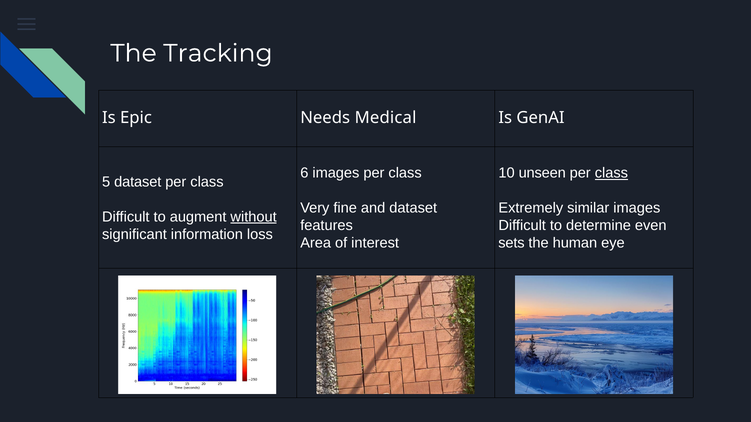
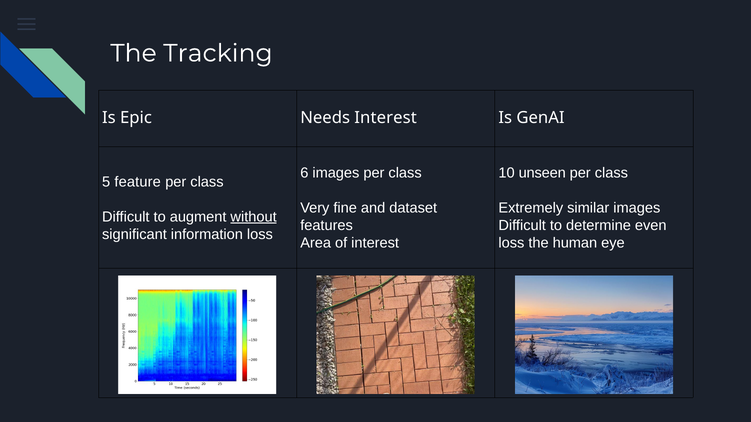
Needs Medical: Medical -> Interest (386, 118)
class underline: present -> none (611, 173)
5 dataset: dataset -> feature (138, 182)
sets: sets -> loss (511, 243)
